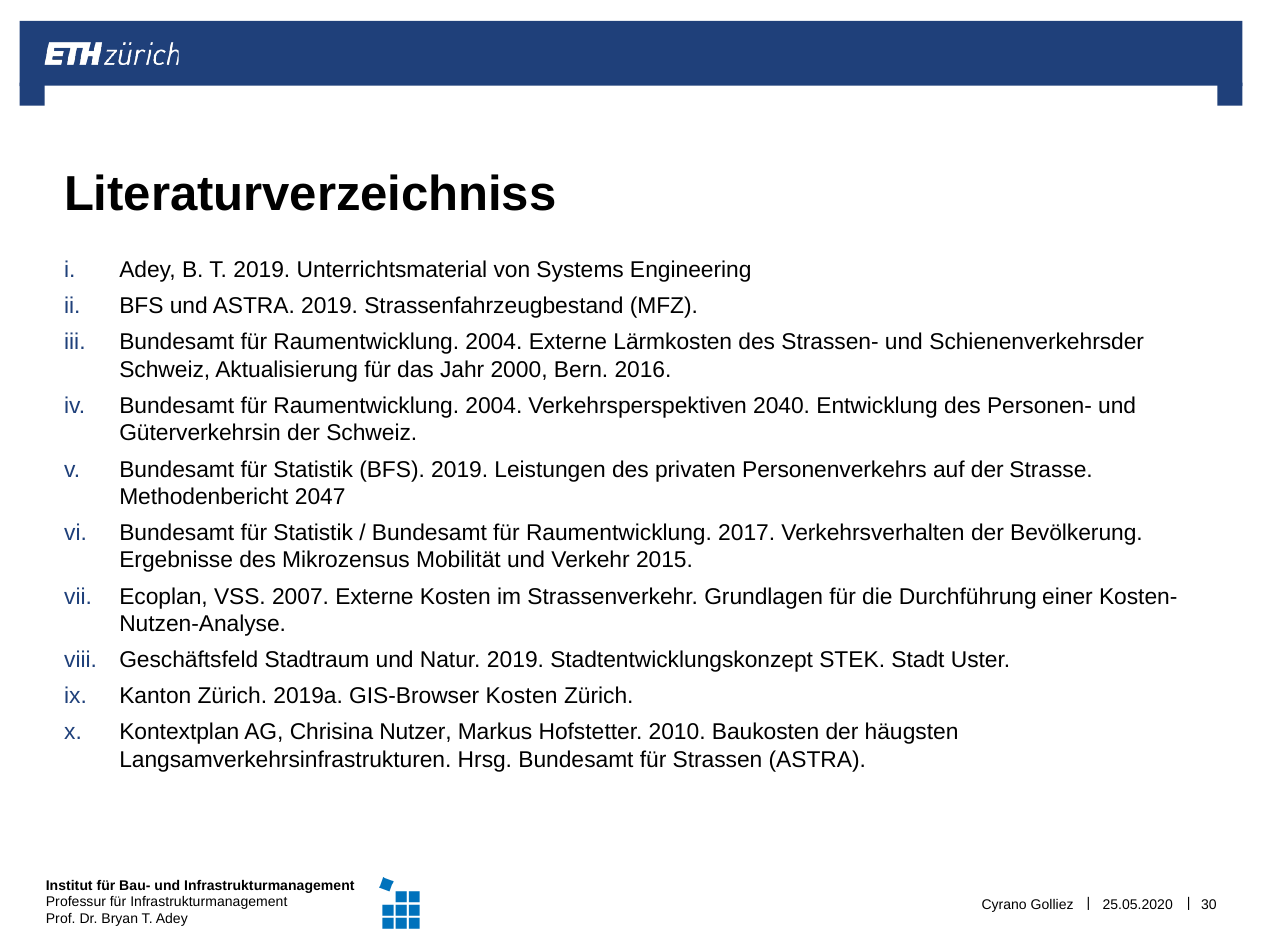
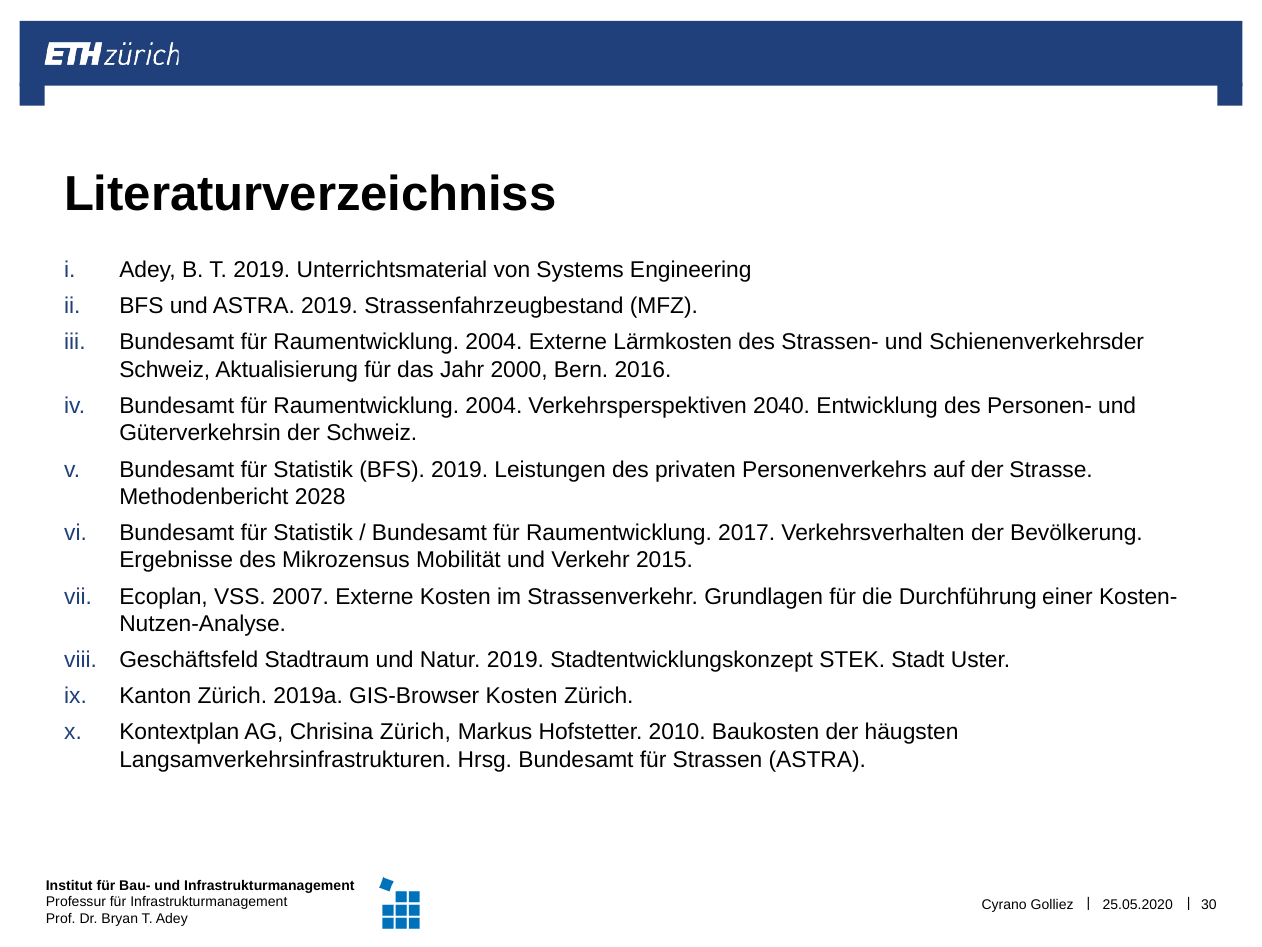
2047: 2047 -> 2028 (320, 497)
Chrisina Nutzer: Nutzer -> Zürich (415, 732)
